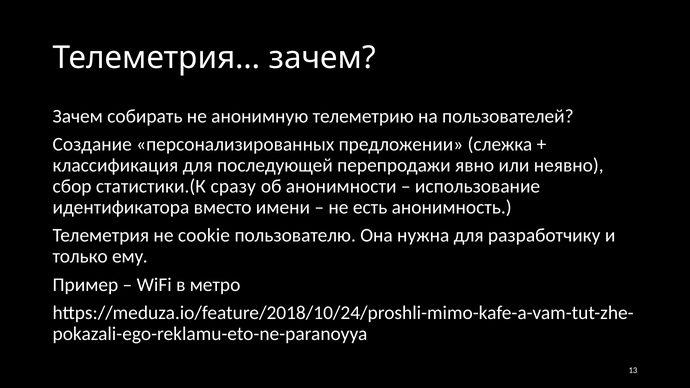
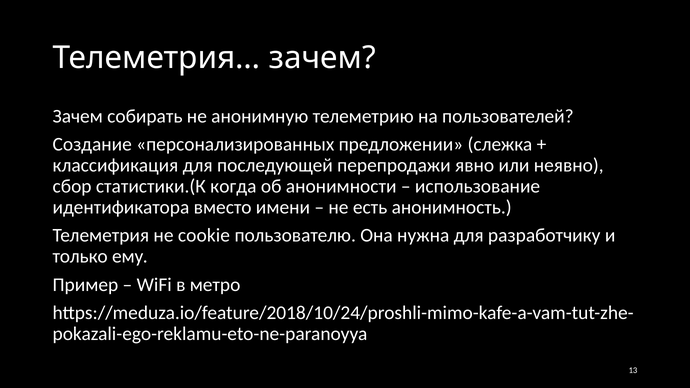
сразу: сразу -> когда (233, 186)
